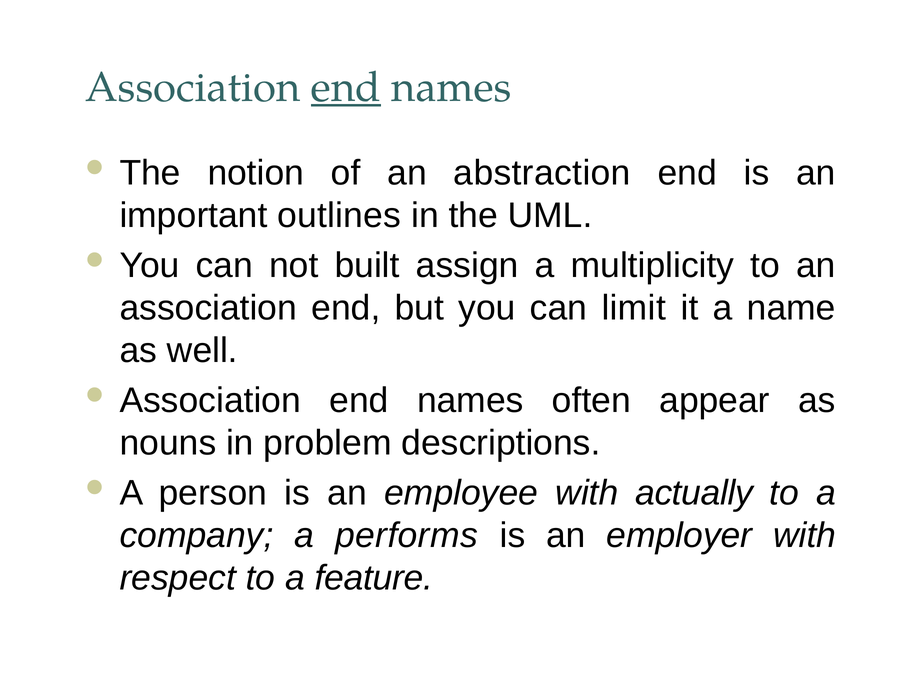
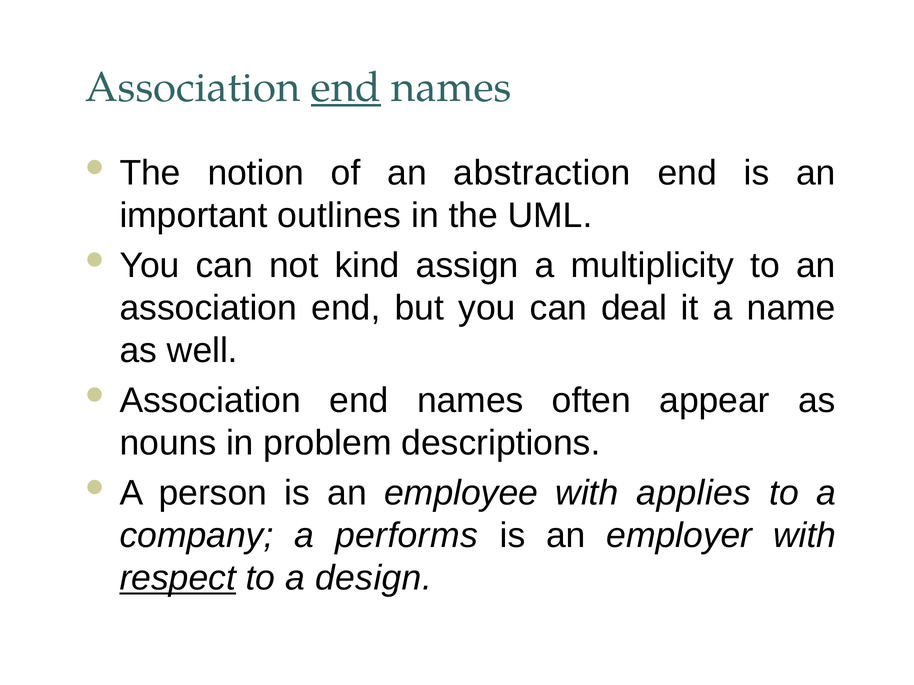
built: built -> kind (367, 266)
limit: limit -> deal (634, 308)
actually: actually -> applies (694, 493)
respect underline: none -> present (178, 579)
feature: feature -> design (374, 579)
